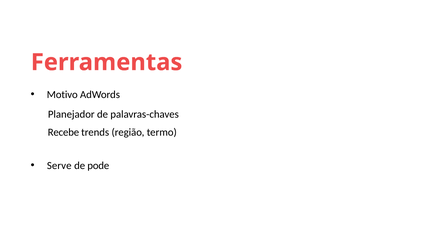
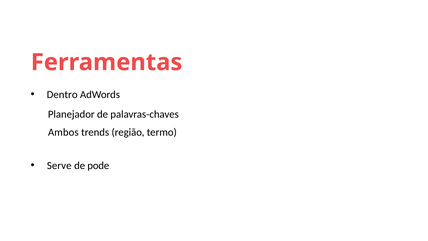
Motivo: Motivo -> Dentro (62, 95)
Recebe: Recebe -> Ambos (63, 132)
